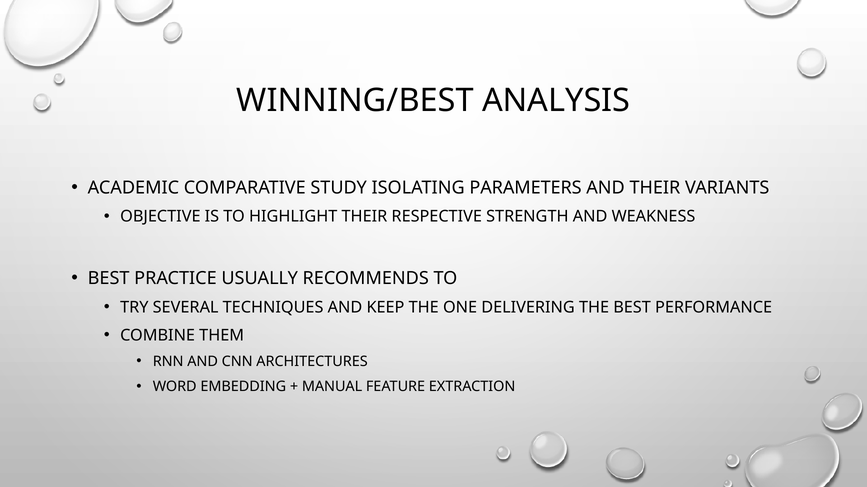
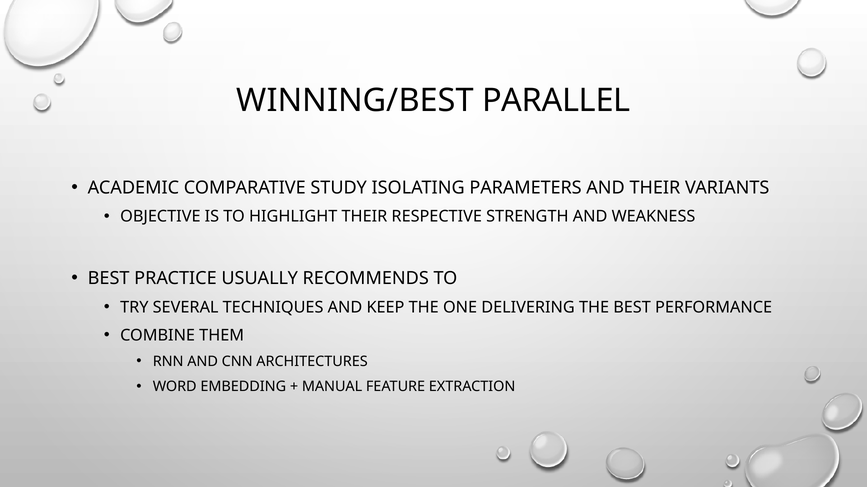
ANALYSIS: ANALYSIS -> PARALLEL (556, 101)
